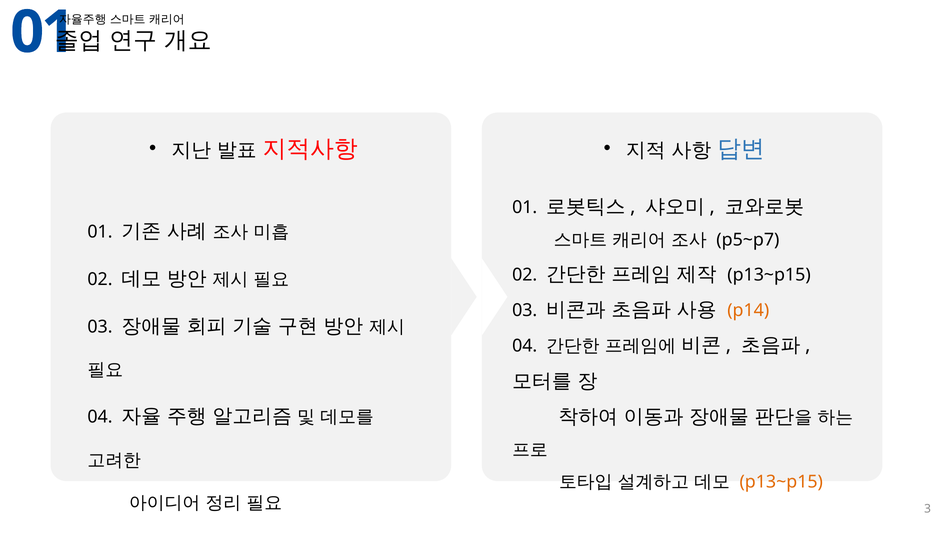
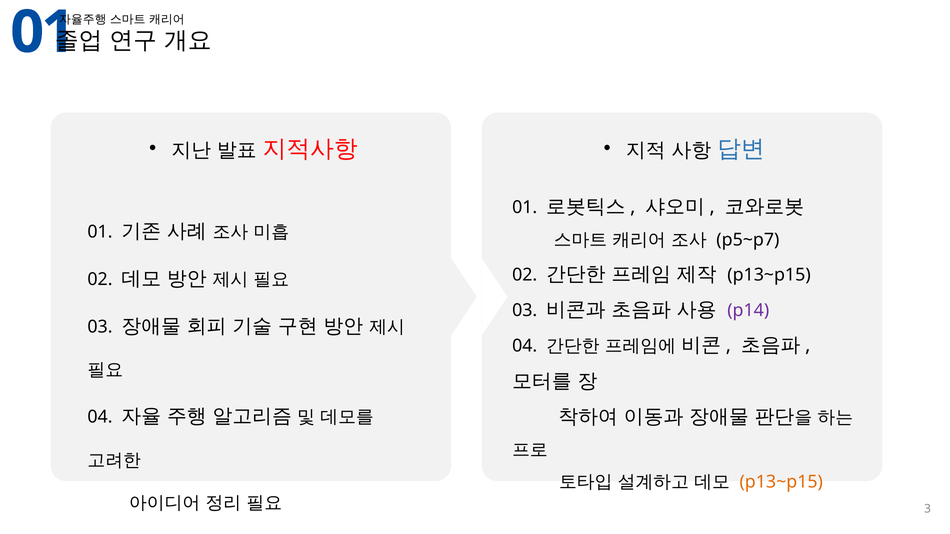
p14 colour: orange -> purple (748, 311)
